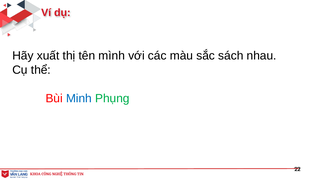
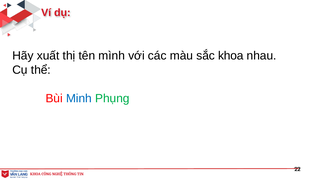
sắc sách: sách -> khoa (231, 56)
